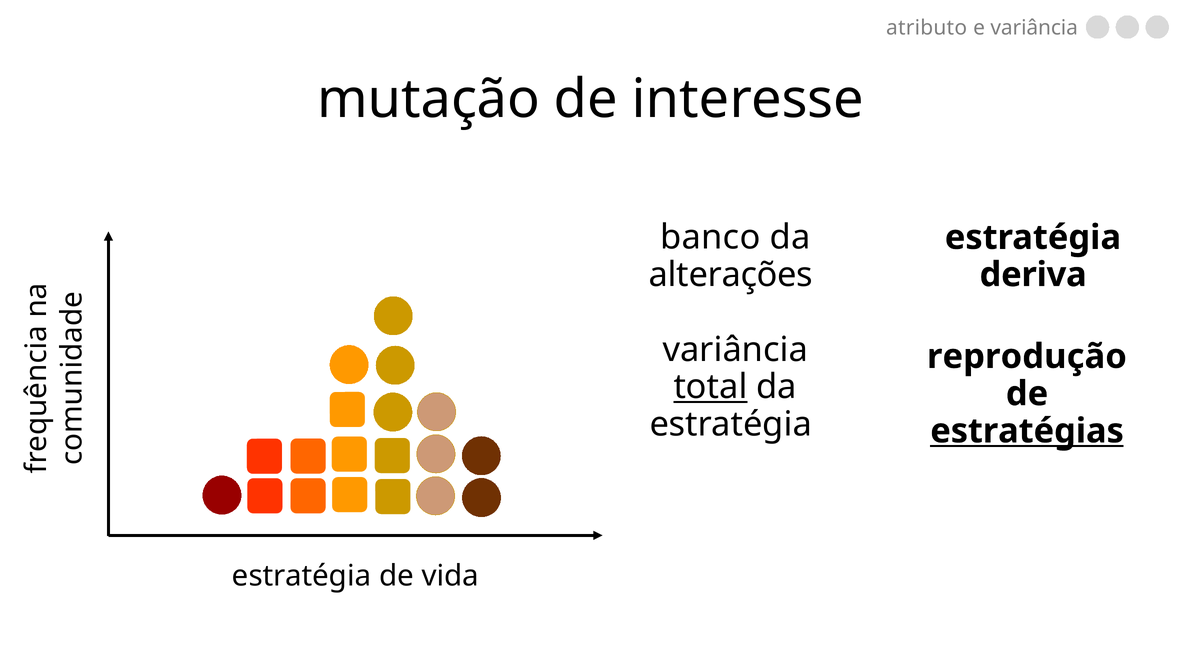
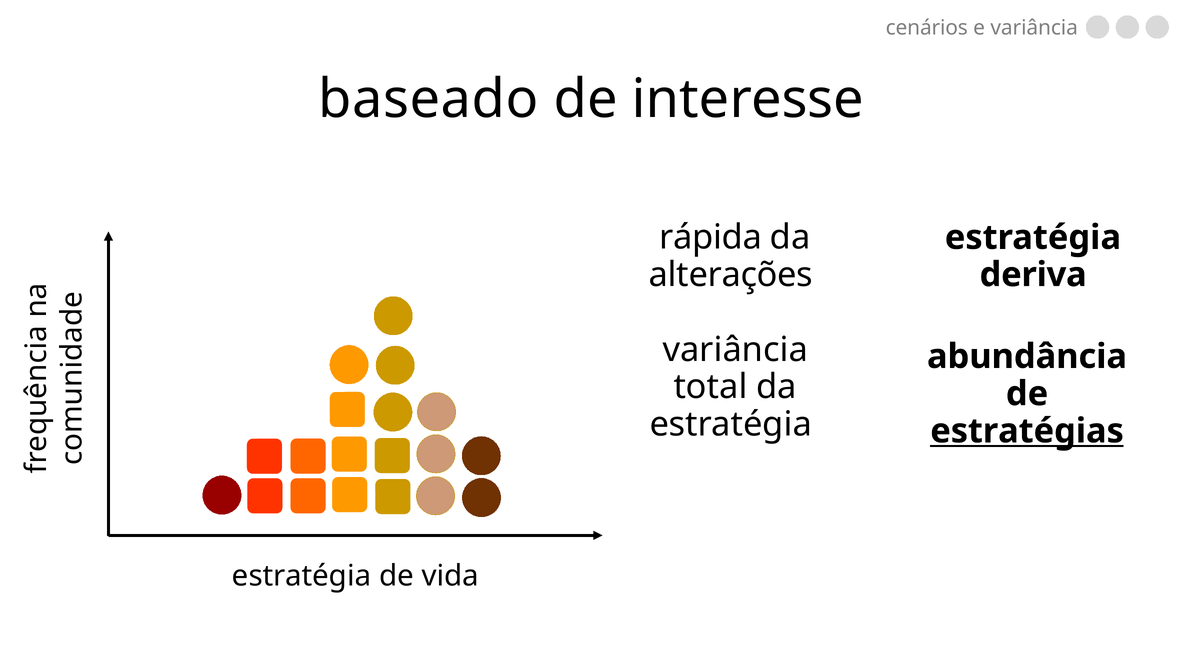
atributo: atributo -> cenários (927, 28)
mutação: mutação -> baseado (428, 99)
banco: banco -> rápida (711, 237)
reprodução: reprodução -> abundância (1027, 356)
total underline: present -> none (710, 387)
